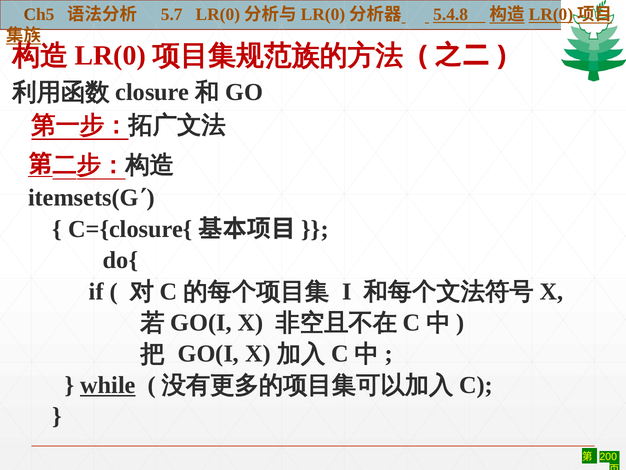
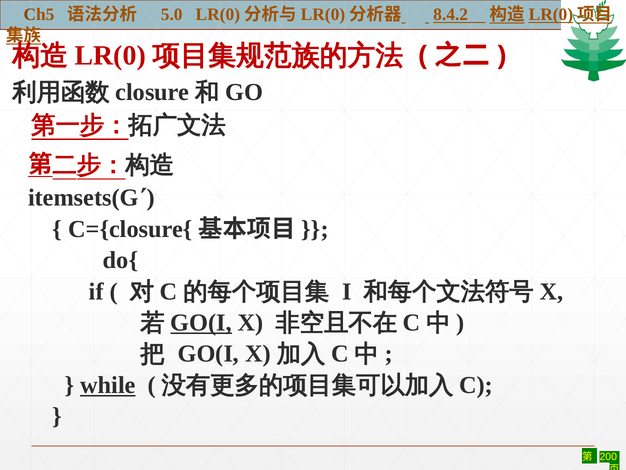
5.7: 5.7 -> 5.0 (172, 15)
5.4.8: 5.4.8 -> 8.4.2 (451, 15)
GO(I underline: none -> present (201, 322)
